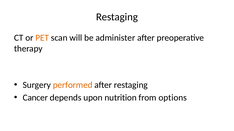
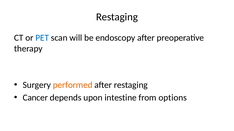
PET colour: orange -> blue (42, 38)
administer: administer -> endoscopy (115, 38)
nutrition: nutrition -> intestine (121, 98)
